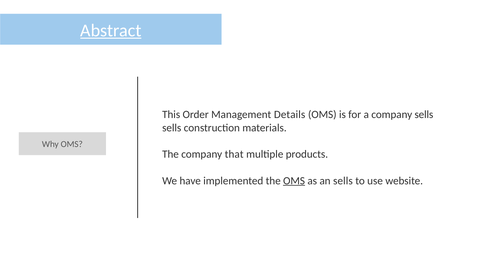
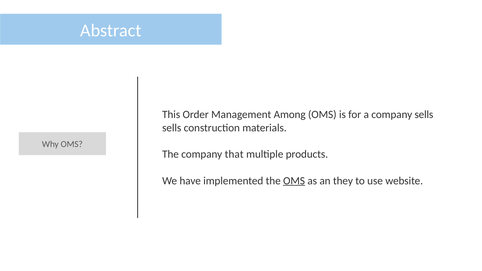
Abstract underline: present -> none (111, 30)
Details: Details -> Among (290, 115)
an sells: sells -> they (343, 181)
